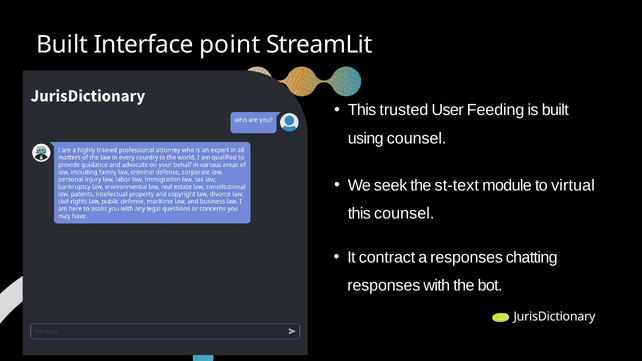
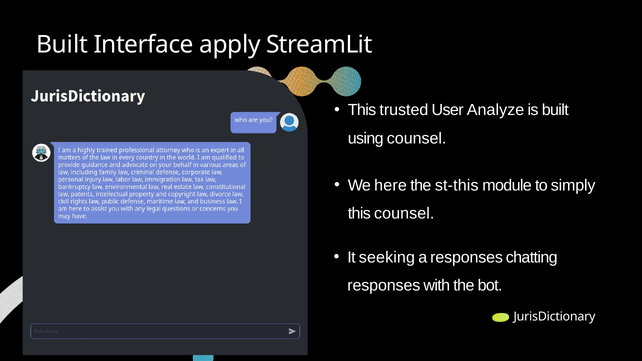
point: point -> apply (230, 45)
Feeding: Feeding -> Analyze (496, 110)
seek: seek -> here (391, 186)
st-text: st-text -> st-this (457, 186)
virtual: virtual -> simply (573, 186)
contract: contract -> seeking (387, 257)
